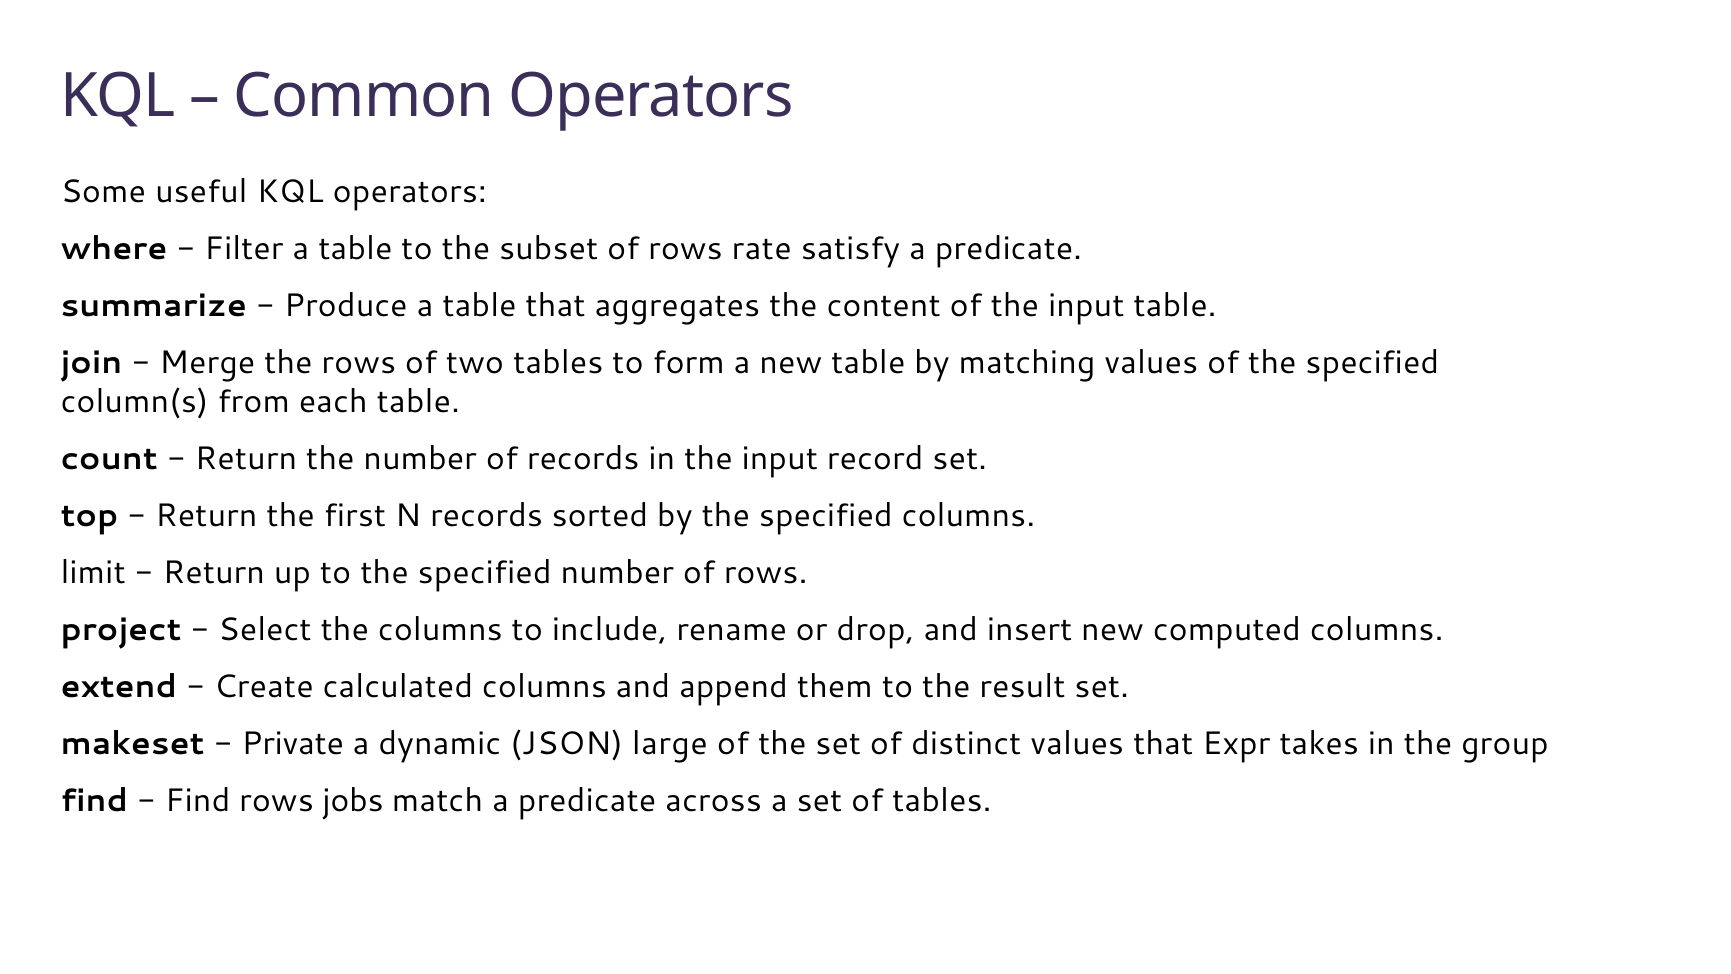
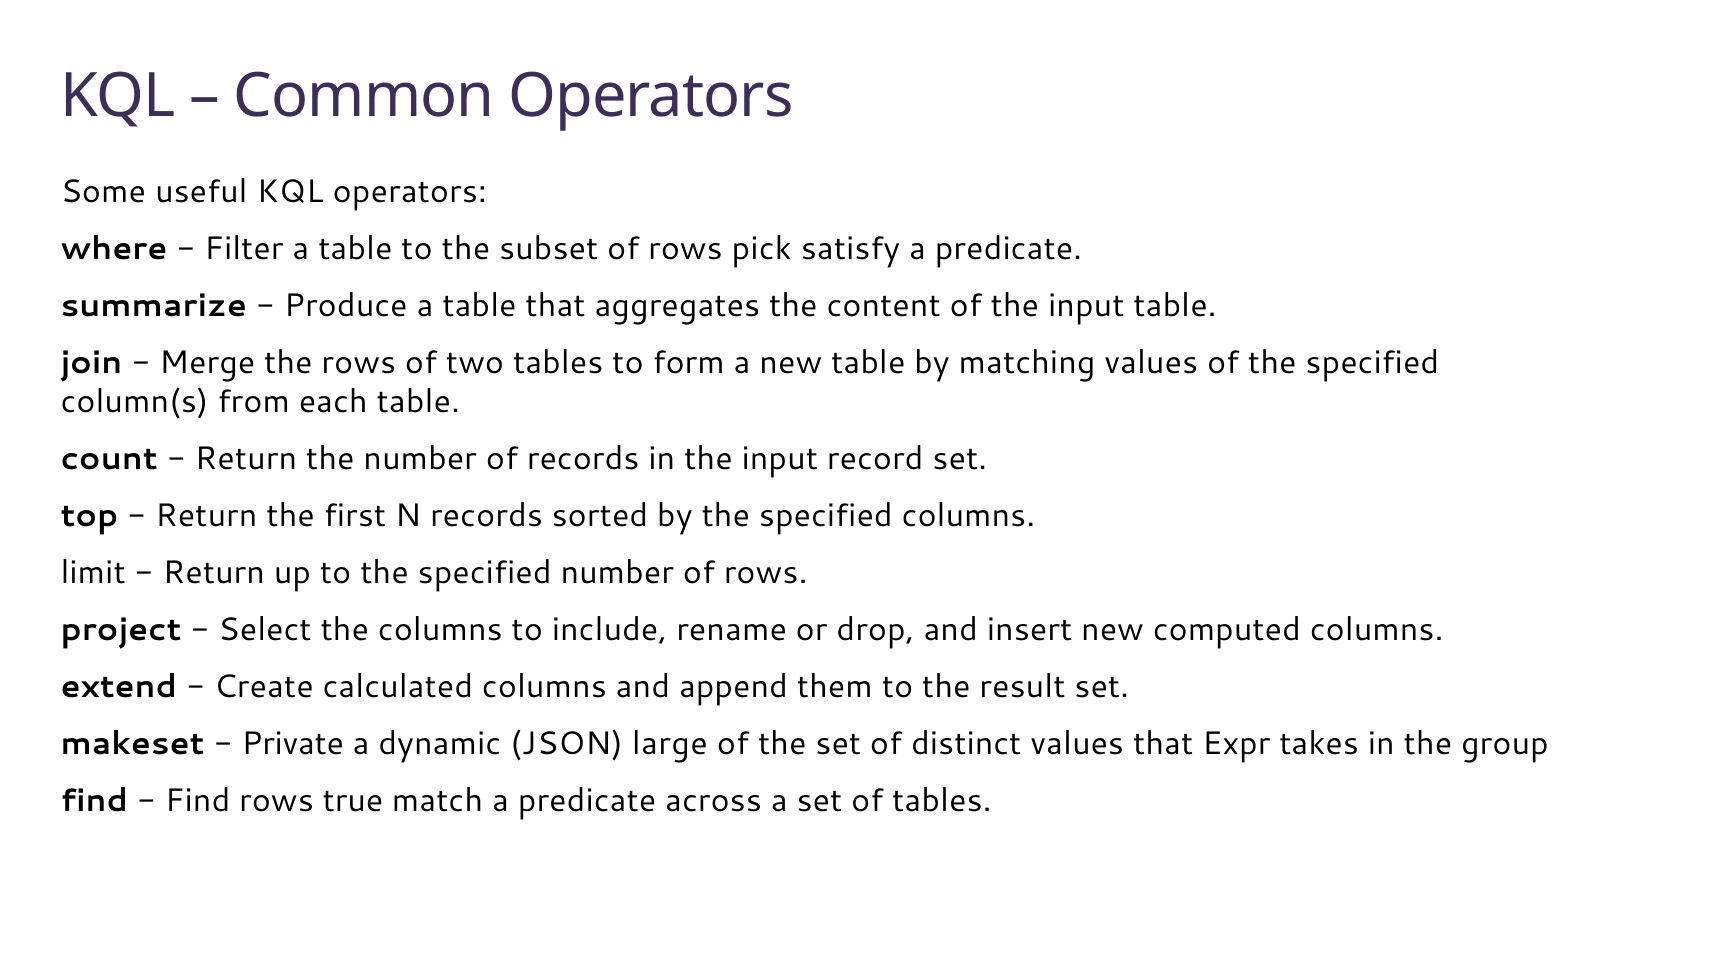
rate: rate -> pick (762, 248)
jobs: jobs -> true (353, 800)
